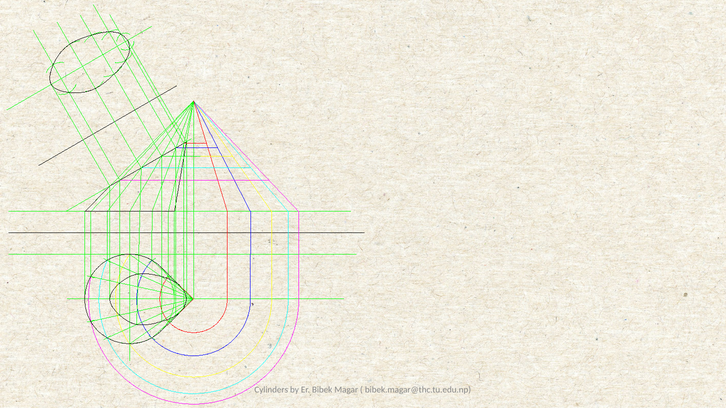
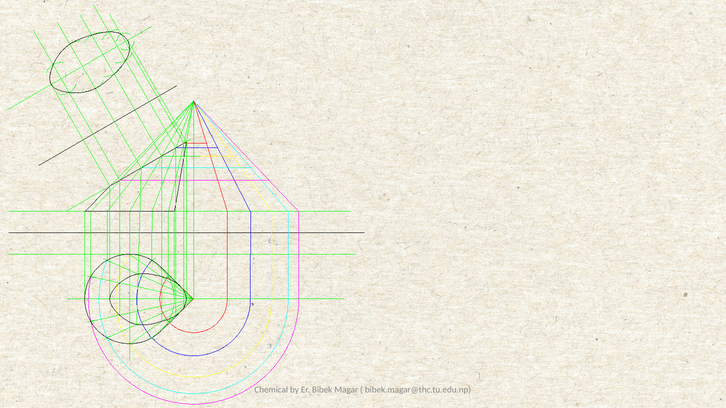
Cylinders: Cylinders -> Chemical (271, 390)
